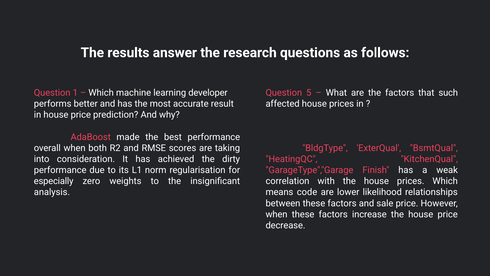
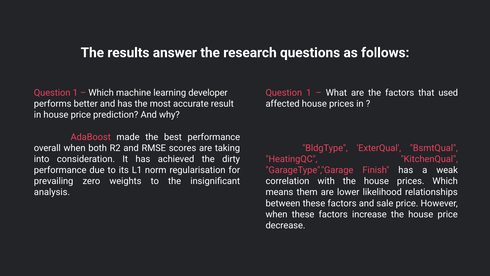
5: 5 -> 1 (309, 93)
such: such -> used (448, 93)
especially: especially -> prevailing (54, 181)
code: code -> them (307, 192)
